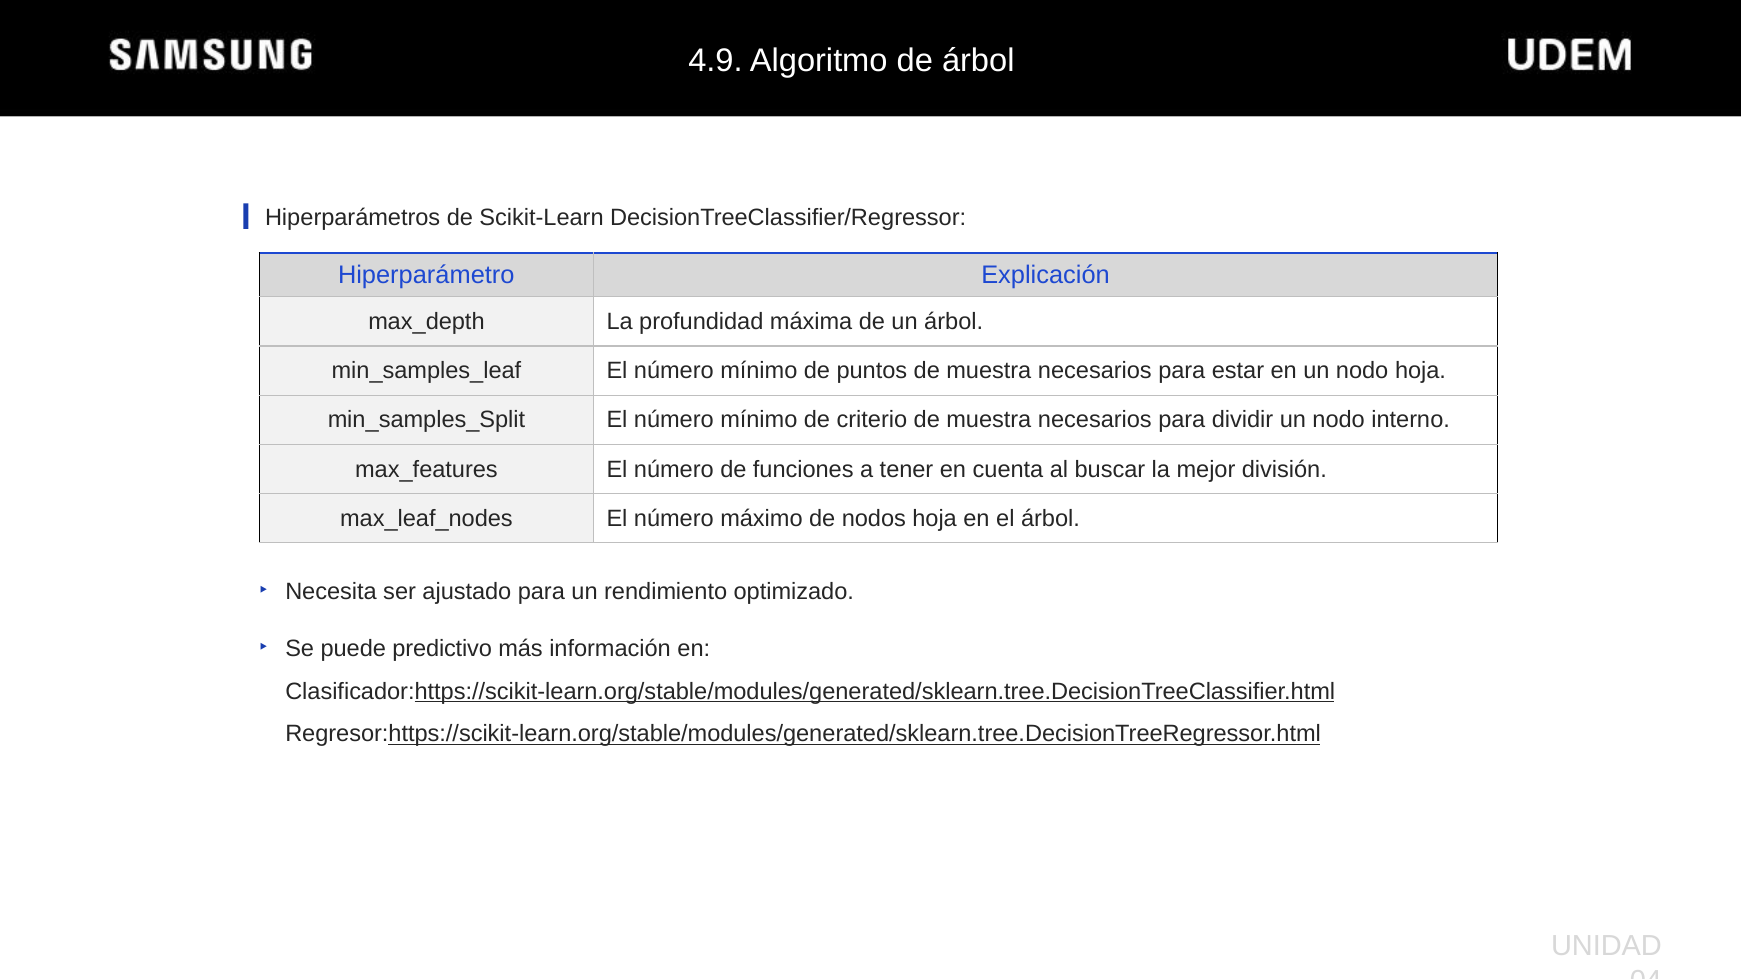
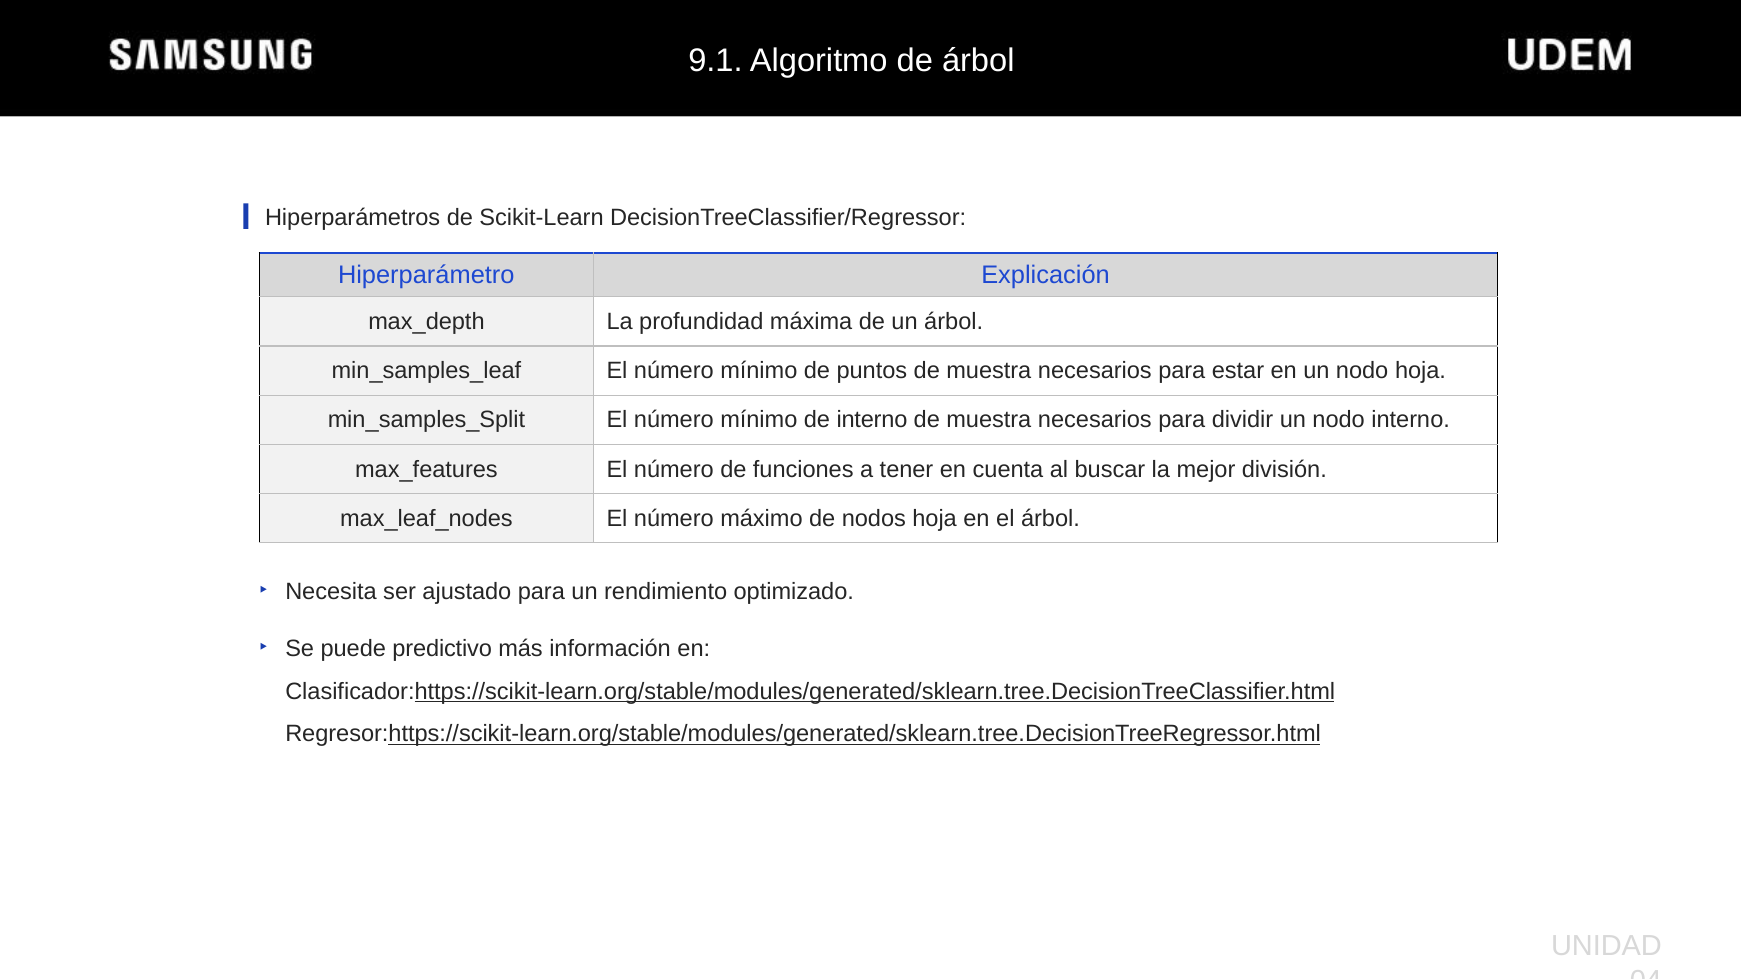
4.9: 4.9 -> 9.1 (715, 61)
de criterio: criterio -> interno (872, 420)
